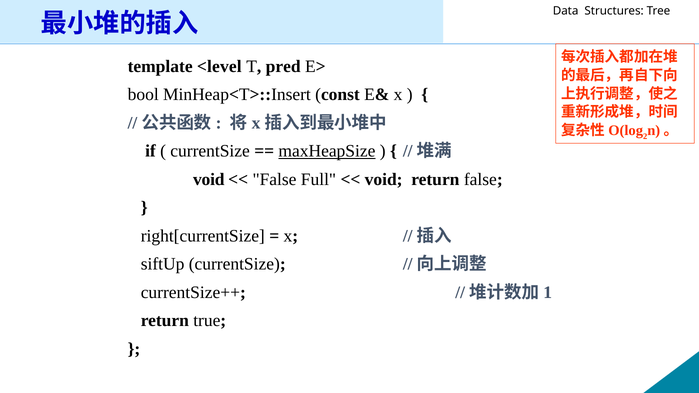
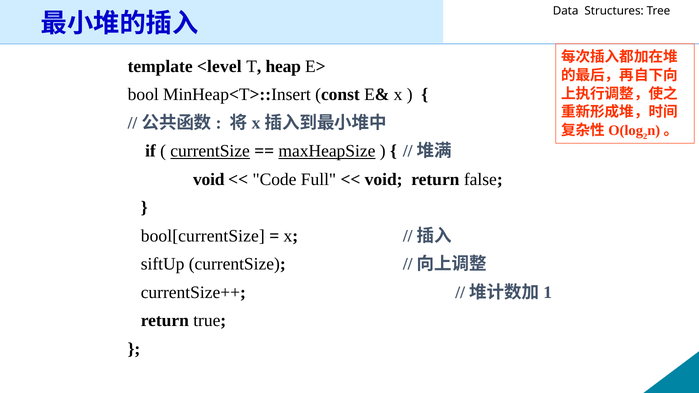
pred: pred -> heap (283, 66)
currentSize underline: none -> present (210, 151)
False: False -> Code (274, 179)
right[currentSize: right[currentSize -> bool[currentSize (203, 236)
